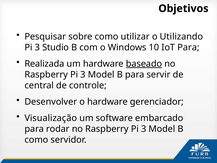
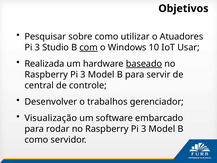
Utilizando: Utilizando -> Atuadores (182, 37)
com underline: none -> present (89, 47)
IoT Para: Para -> Usar (188, 47)
o hardware: hardware -> trabalhos (107, 102)
